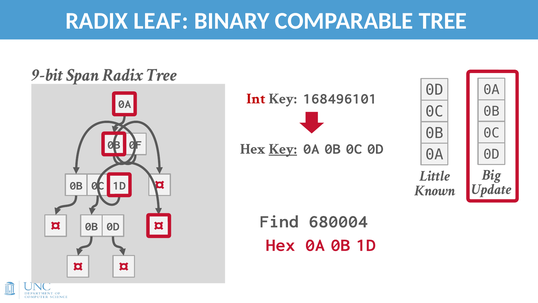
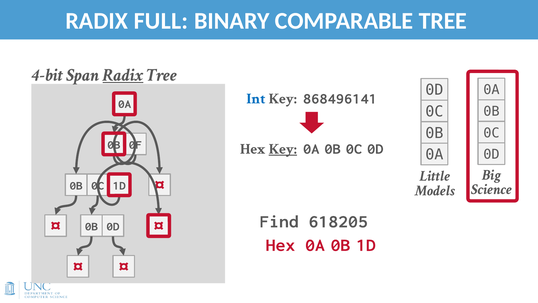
LEAF: LEAF -> FULL (161, 21)
9-bit: 9-bit -> 4-bit (47, 75)
Radix underline: none -> present (123, 75)
Int colour: red -> blue (256, 98)
168496101: 168496101 -> 868496141 (340, 98)
Update: Update -> Science (491, 189)
Known: Known -> Models (435, 190)
680004: 680004 -> 618205 (338, 221)
